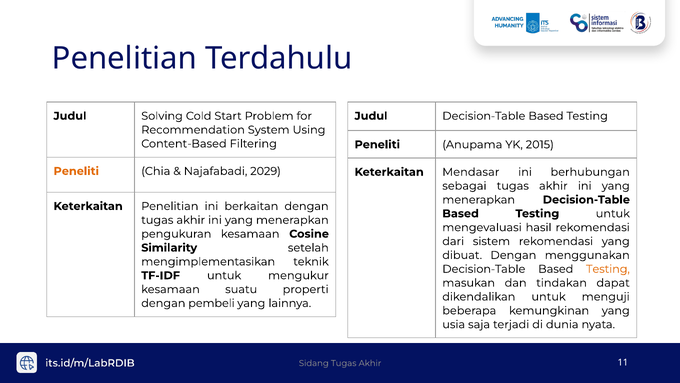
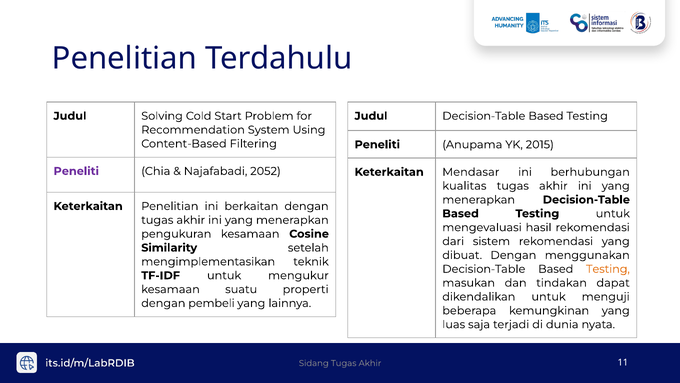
Peneliti colour: orange -> purple (76, 171)
2029: 2029 -> 2052 (265, 171)
sebagai: sebagai -> kualitas (464, 186)
usia: usia -> luas (454, 324)
